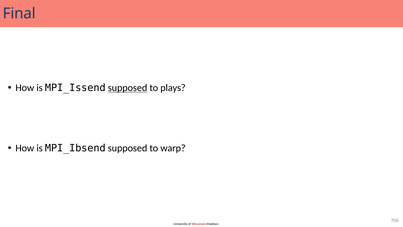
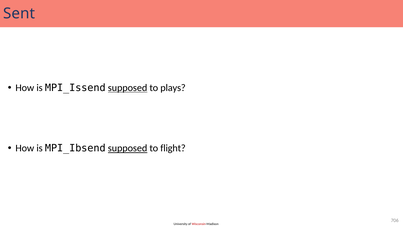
Final: Final -> Sent (19, 14)
supposed underline: none -> present (128, 148)
warp: warp -> flight (173, 148)
